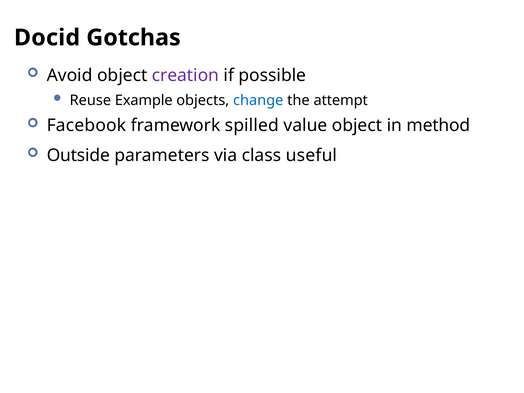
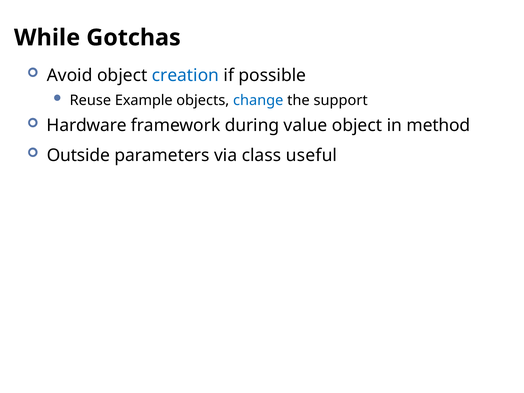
Docid: Docid -> While (47, 38)
creation colour: purple -> blue (185, 75)
attempt: attempt -> support (341, 100)
Facebook: Facebook -> Hardware (87, 126)
spilled: spilled -> during (252, 126)
